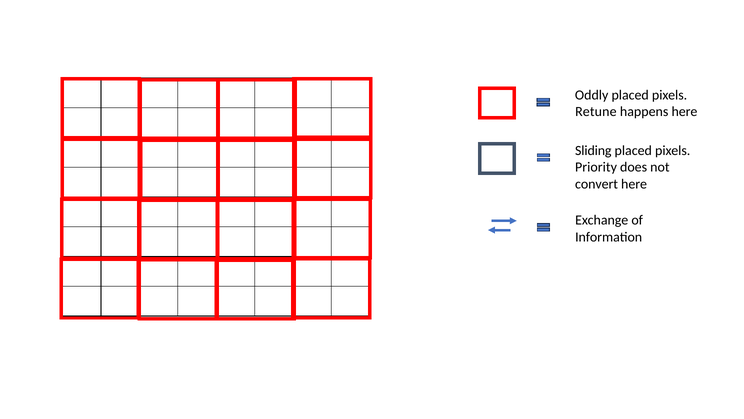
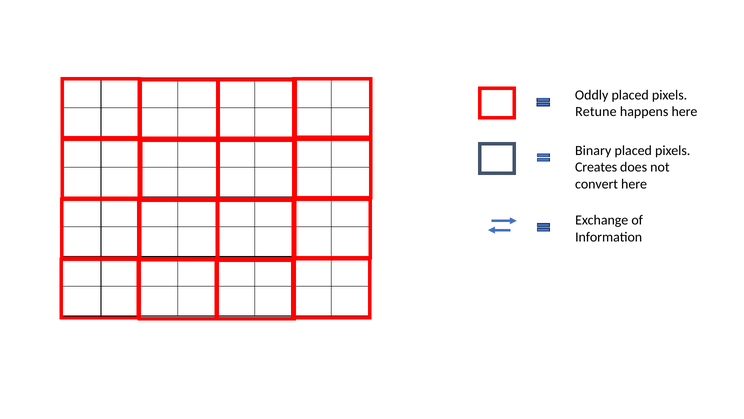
Sliding: Sliding -> Binary (593, 150)
Priority: Priority -> Creates (596, 167)
